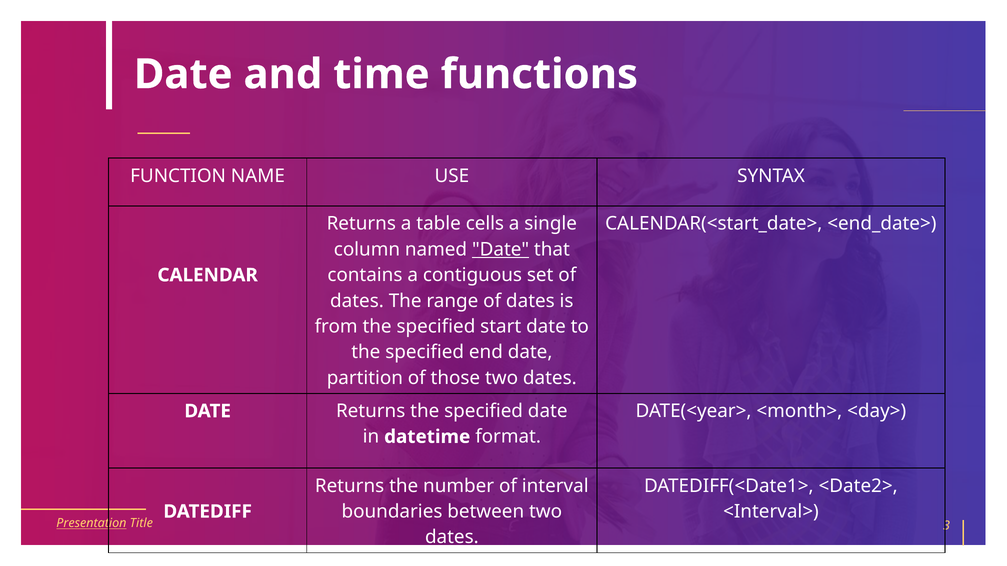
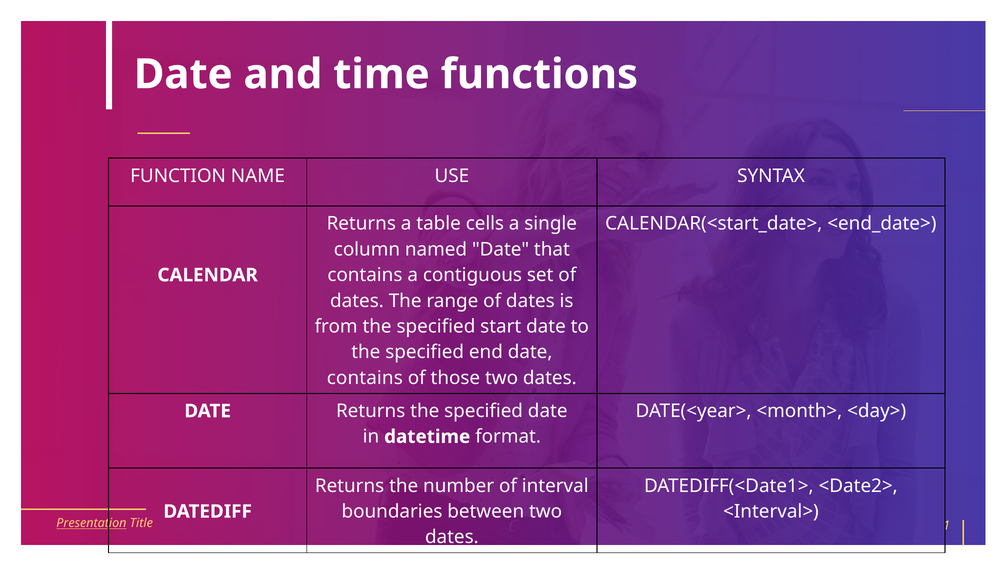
Date underline: present -> none (501, 250)
partition: partition -> contains (365, 378)
3: 3 -> 1 (947, 526)
